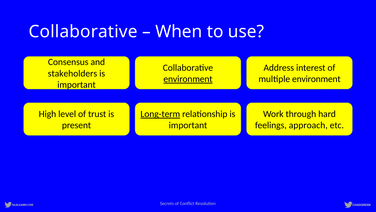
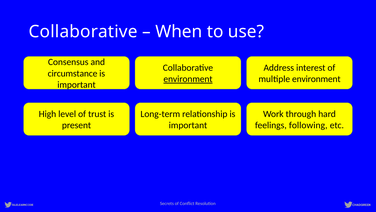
stakeholders: stakeholders -> circumstance (73, 73)
Long-term underline: present -> none (160, 114)
approach: approach -> following (308, 125)
